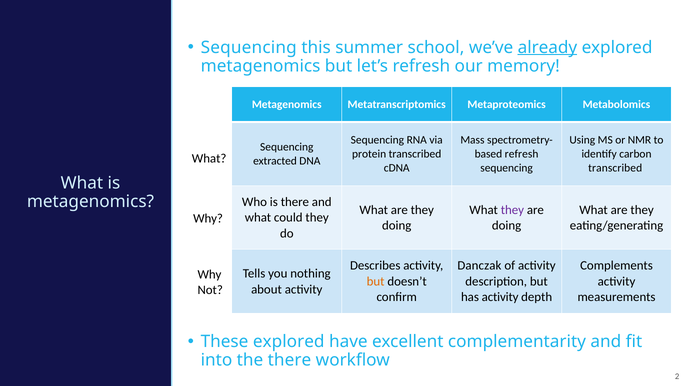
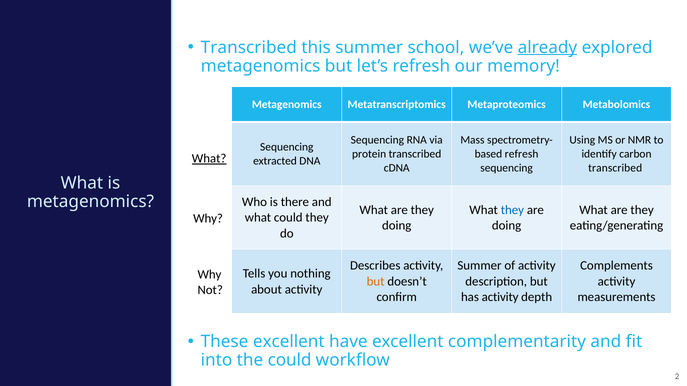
Sequencing: Sequencing -> Transcribed (249, 47)
What underline: none -> present (209, 159)
they colour: purple -> blue (512, 210)
Danczak: Danczak -> Summer (479, 266)
These explored: explored -> excellent (289, 342)
the there: there -> could (290, 360)
